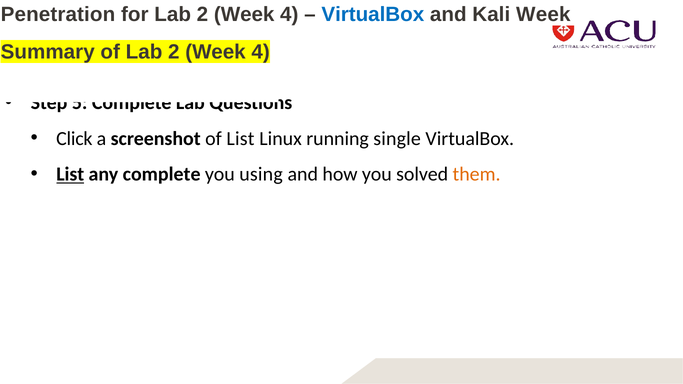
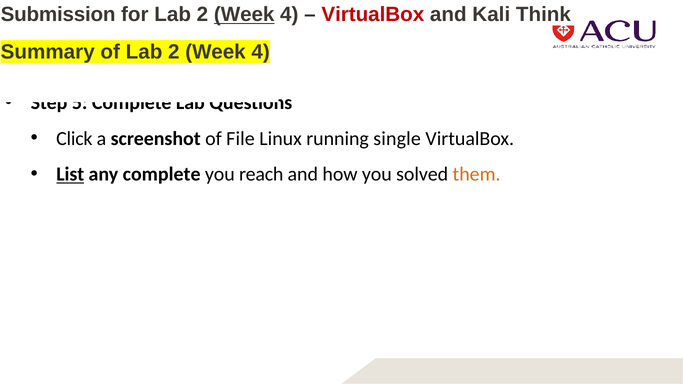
Penetration: Penetration -> Submission (58, 15)
Week underline: none -> present (244, 15)
VirtualBox colour: blue -> red (373, 15)
Kali Week: Week -> Think (543, 15)
of List: List -> File (241, 139)
using: using -> reach (261, 174)
